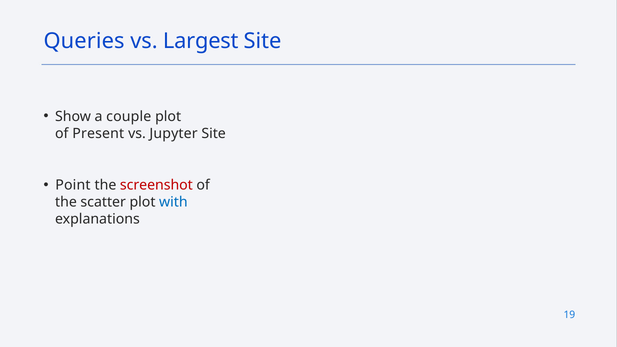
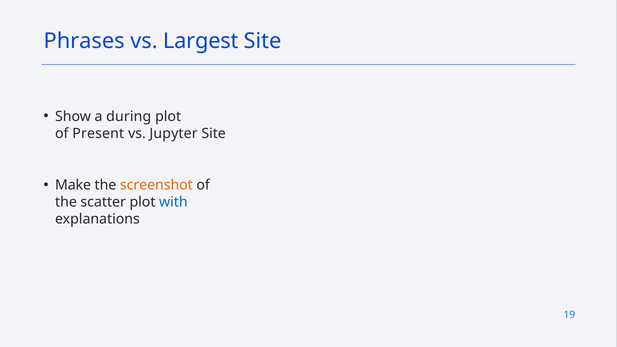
Queries: Queries -> Phrases (84, 41)
couple: couple -> during (129, 116)
Point: Point -> Make (73, 185)
screenshot colour: red -> orange (156, 185)
